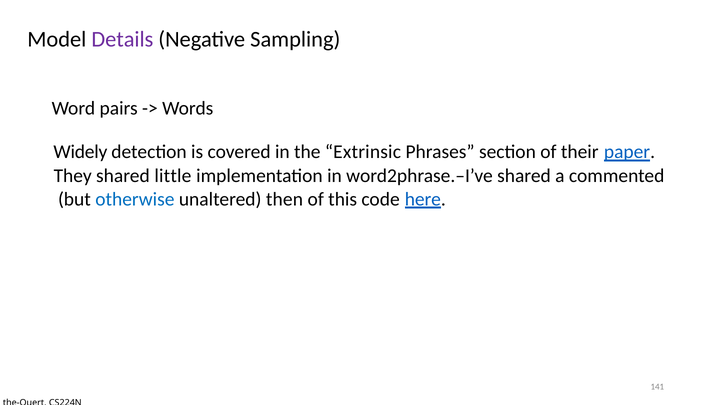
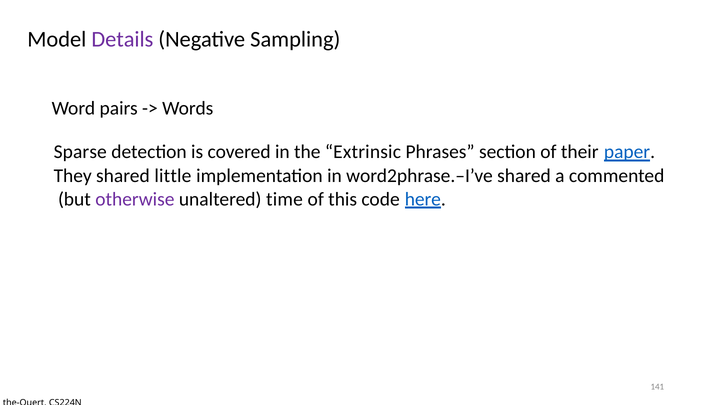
Widely: Widely -> Sparse (80, 152)
otherwise colour: blue -> purple (135, 199)
then: then -> time (284, 199)
